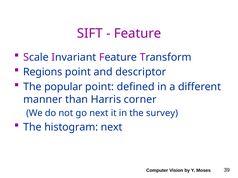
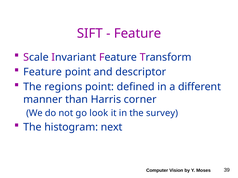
Regions: Regions -> Feature (43, 72)
popular: popular -> regions (63, 87)
go next: next -> look (99, 113)
